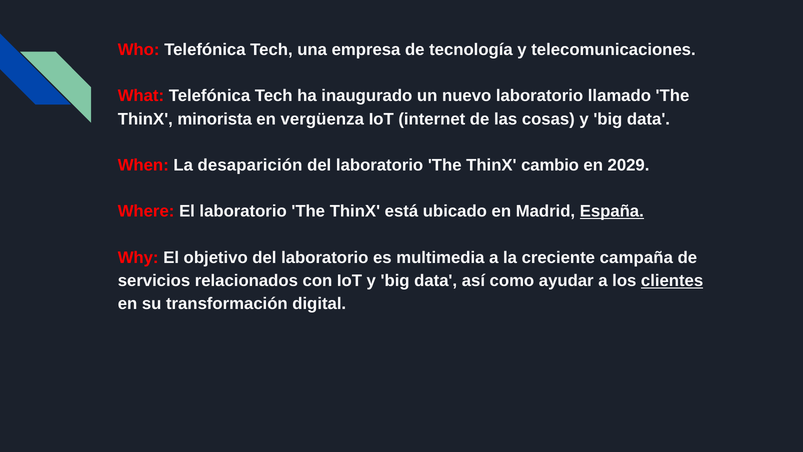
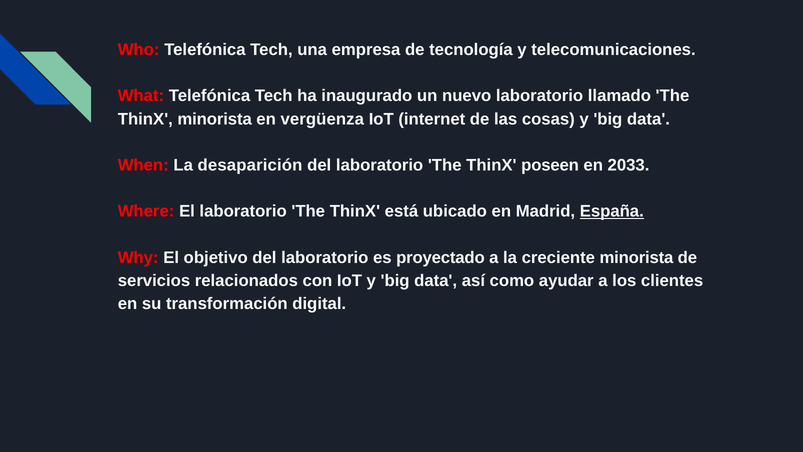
cambio: cambio -> poseen (550, 165)
2029: 2029 -> 2033 (629, 165)
multimedia: multimedia -> proyectado (440, 257)
creciente campaña: campaña -> minorista (636, 257)
clientes underline: present -> none (672, 280)
